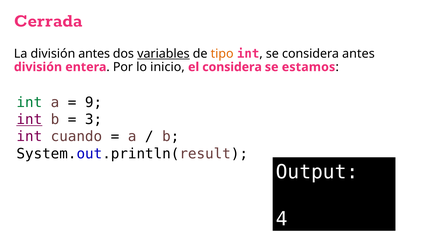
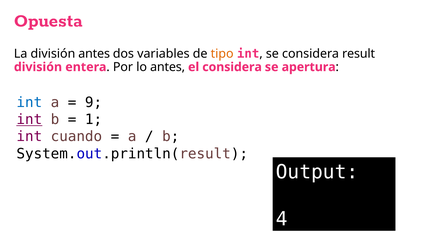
Cerrada: Cerrada -> Opuesta (48, 20)
variables underline: present -> none (163, 54)
considera antes: antes -> result (359, 54)
lo inicio: inicio -> antes (168, 67)
estamos: estamos -> apertura (309, 67)
int colour: green -> blue (29, 103)
3: 3 -> 1 (94, 120)
